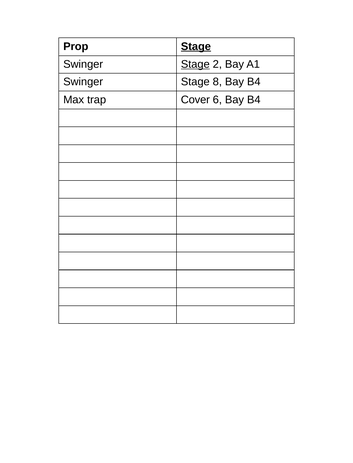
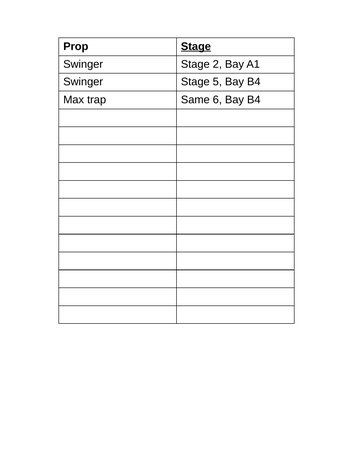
Stage underline: present -> none (195, 64)
8: 8 -> 5 (217, 82)
Cover: Cover -> Same (195, 100)
